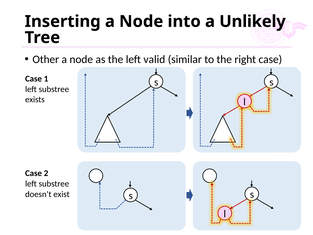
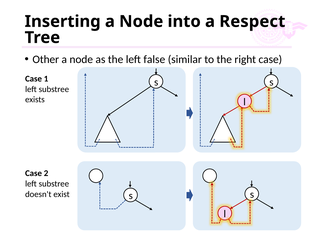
Unlikely: Unlikely -> Respect (252, 21)
valid: valid -> false (154, 59)
